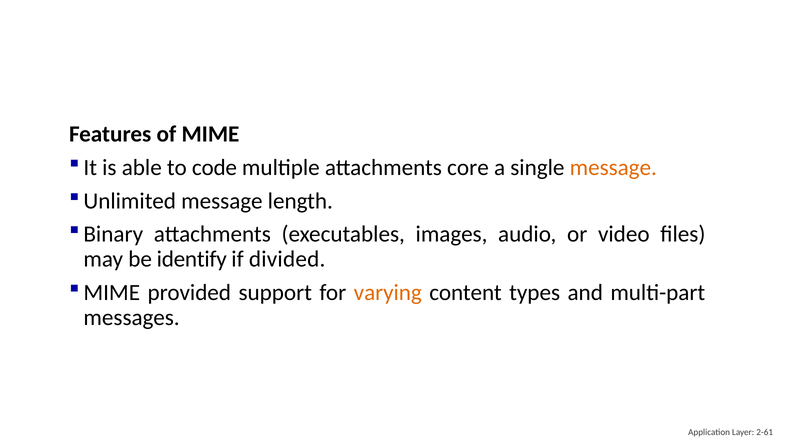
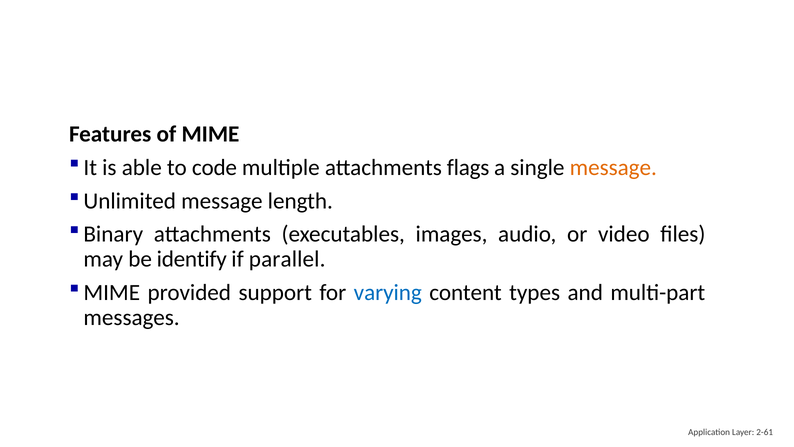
core: core -> flags (468, 167)
divided: divided -> parallel (287, 259)
varying colour: orange -> blue (388, 292)
